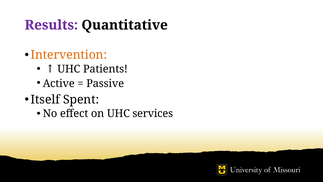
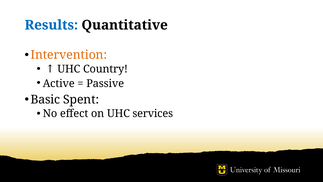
Results colour: purple -> blue (51, 25)
Patients: Patients -> Country (105, 69)
Itself: Itself -> Basic (45, 99)
